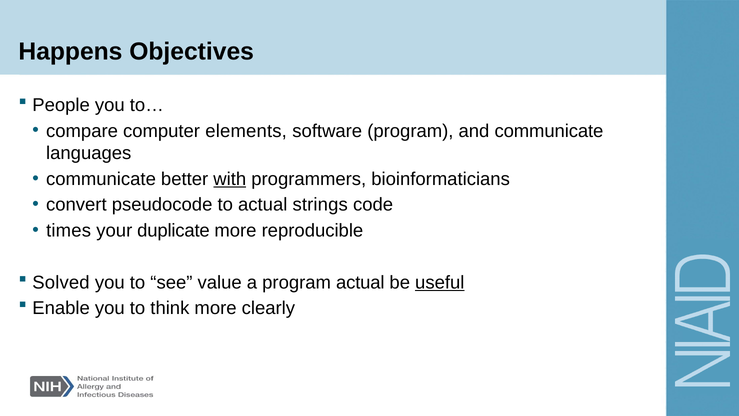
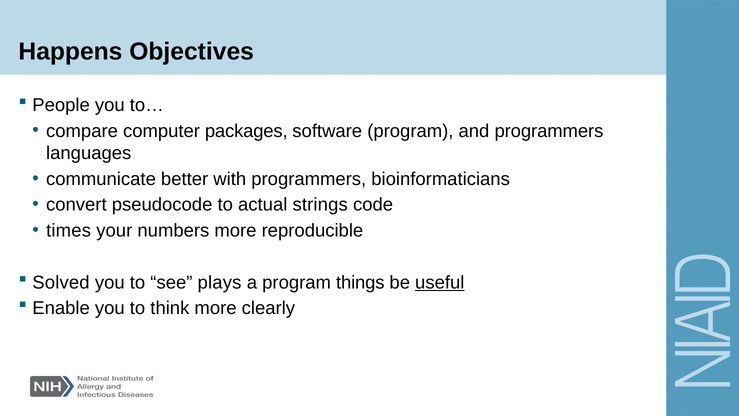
elements: elements -> packages (246, 131)
and communicate: communicate -> programmers (549, 131)
with underline: present -> none (230, 179)
duplicate: duplicate -> numbers (173, 231)
value: value -> plays (220, 282)
program actual: actual -> things (360, 282)
